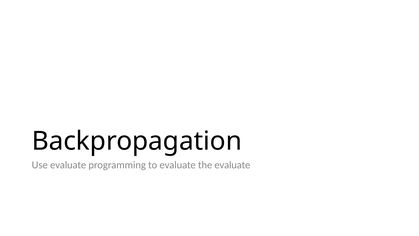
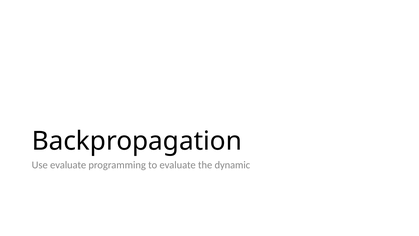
the evaluate: evaluate -> dynamic (232, 165)
